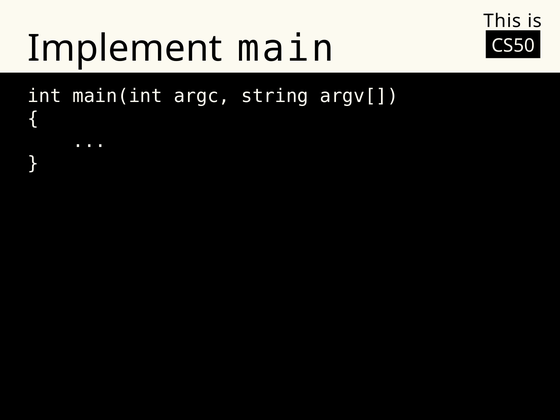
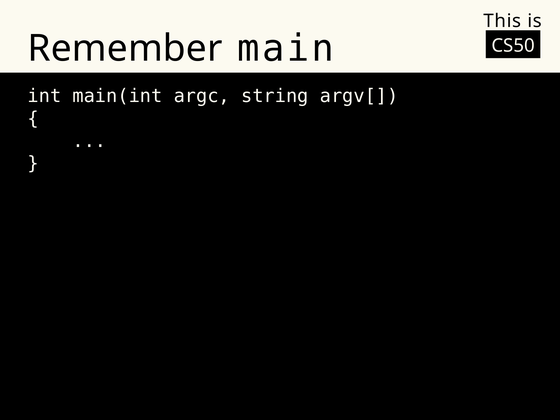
Implement: Implement -> Remember (125, 48)
